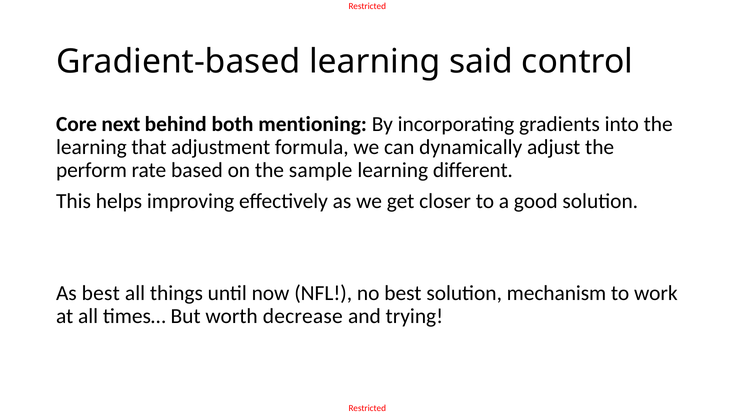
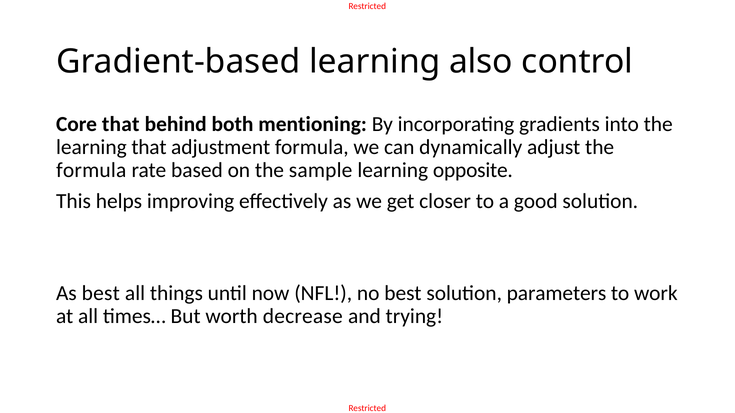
said: said -> also (481, 62)
Core next: next -> that (121, 124)
perform: perform -> formula (91, 170)
different: different -> opposite (473, 170)
mechanism: mechanism -> parameters (557, 294)
